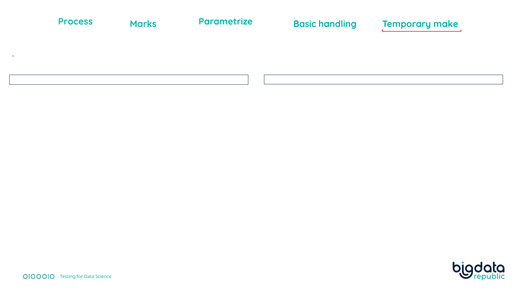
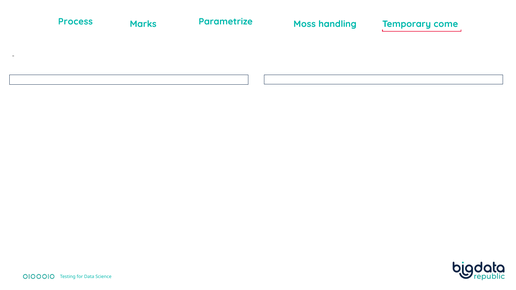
Basic: Basic -> Moss (305, 24)
make: make -> come (446, 24)
